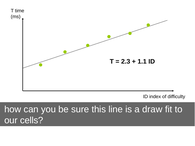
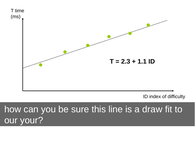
cells: cells -> your (32, 121)
